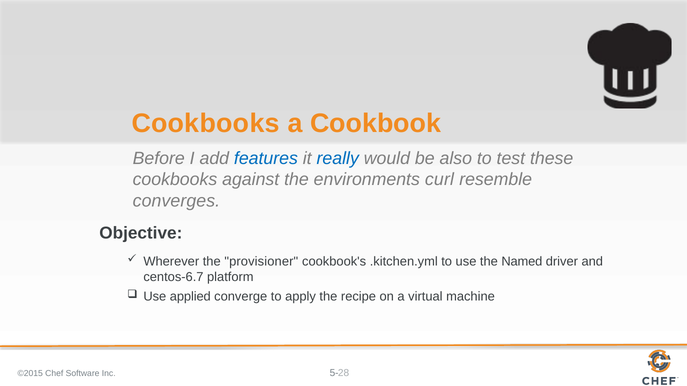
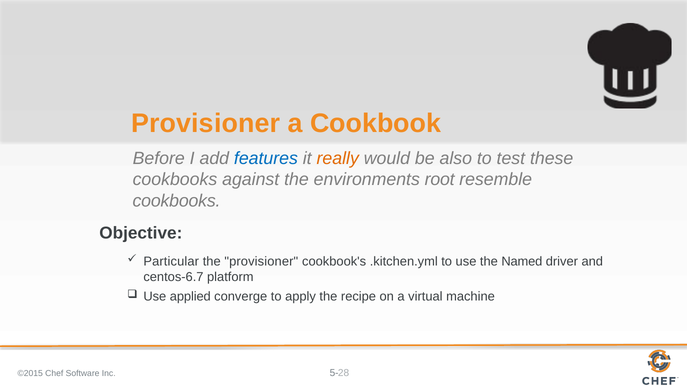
Cookbooks: Cookbooks -> Provisioner (206, 124)
really colour: blue -> orange (338, 159)
curl: curl -> root (440, 180)
converges: converges -> cookbooks (177, 201)
Wherever: Wherever -> Particular (171, 262)
